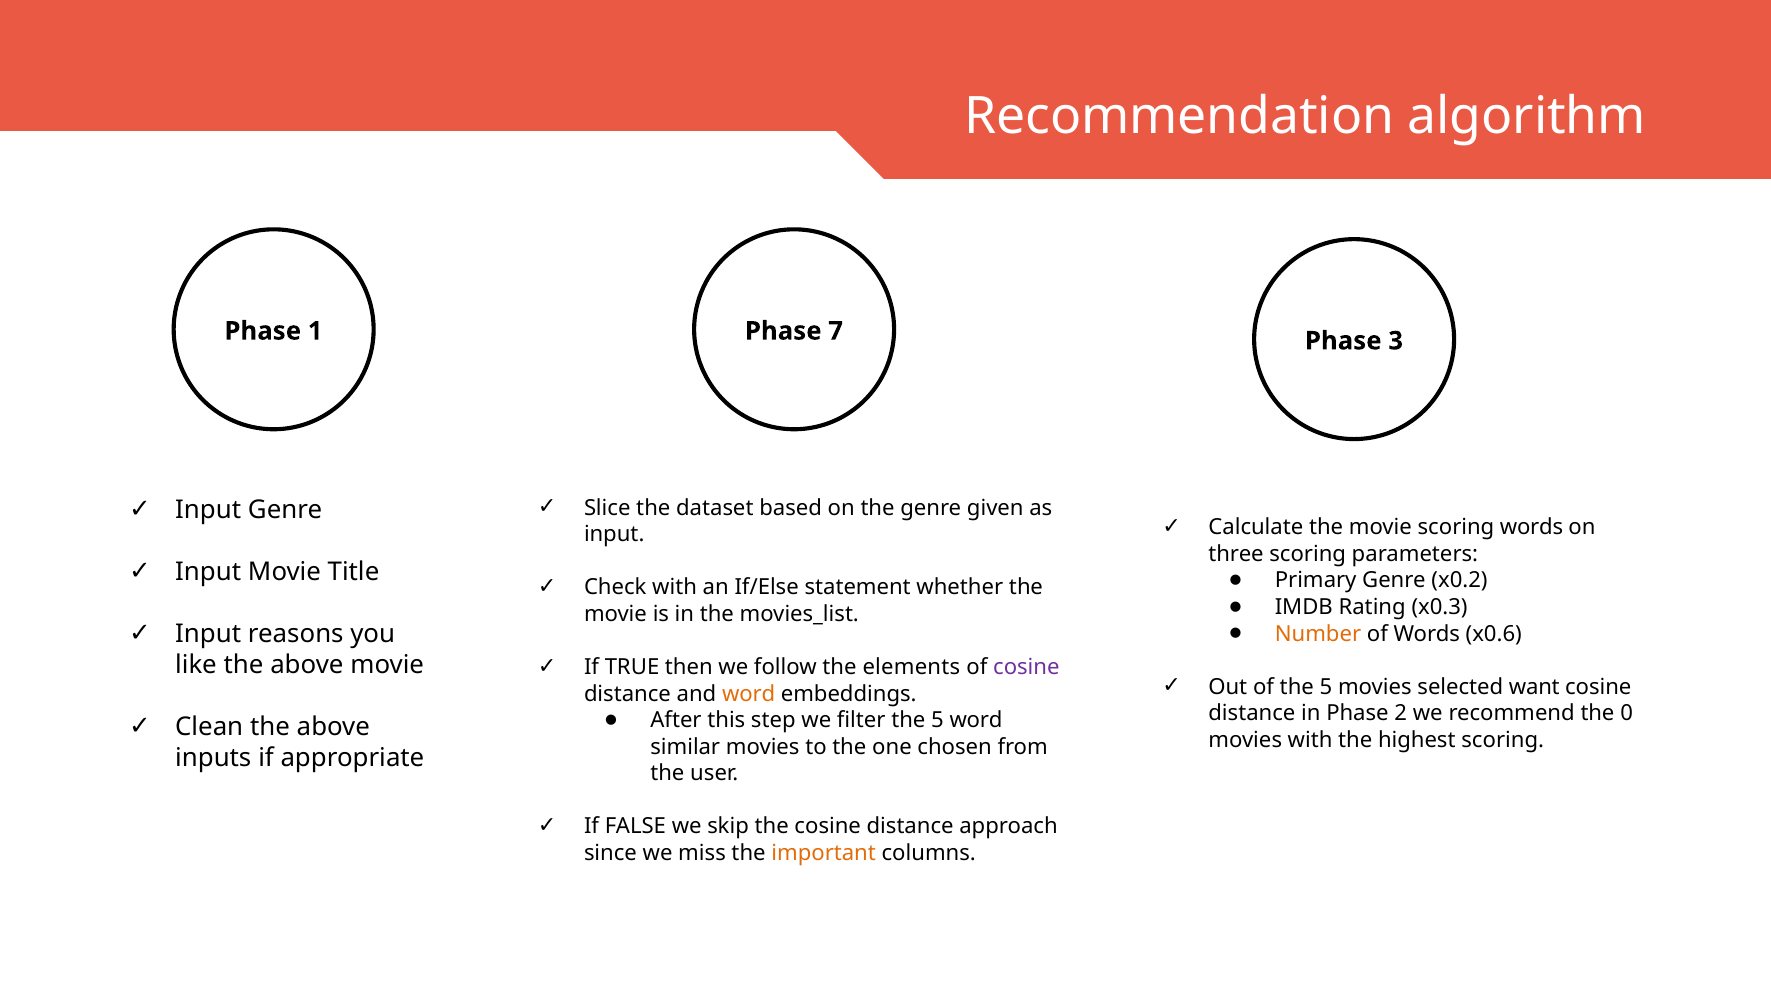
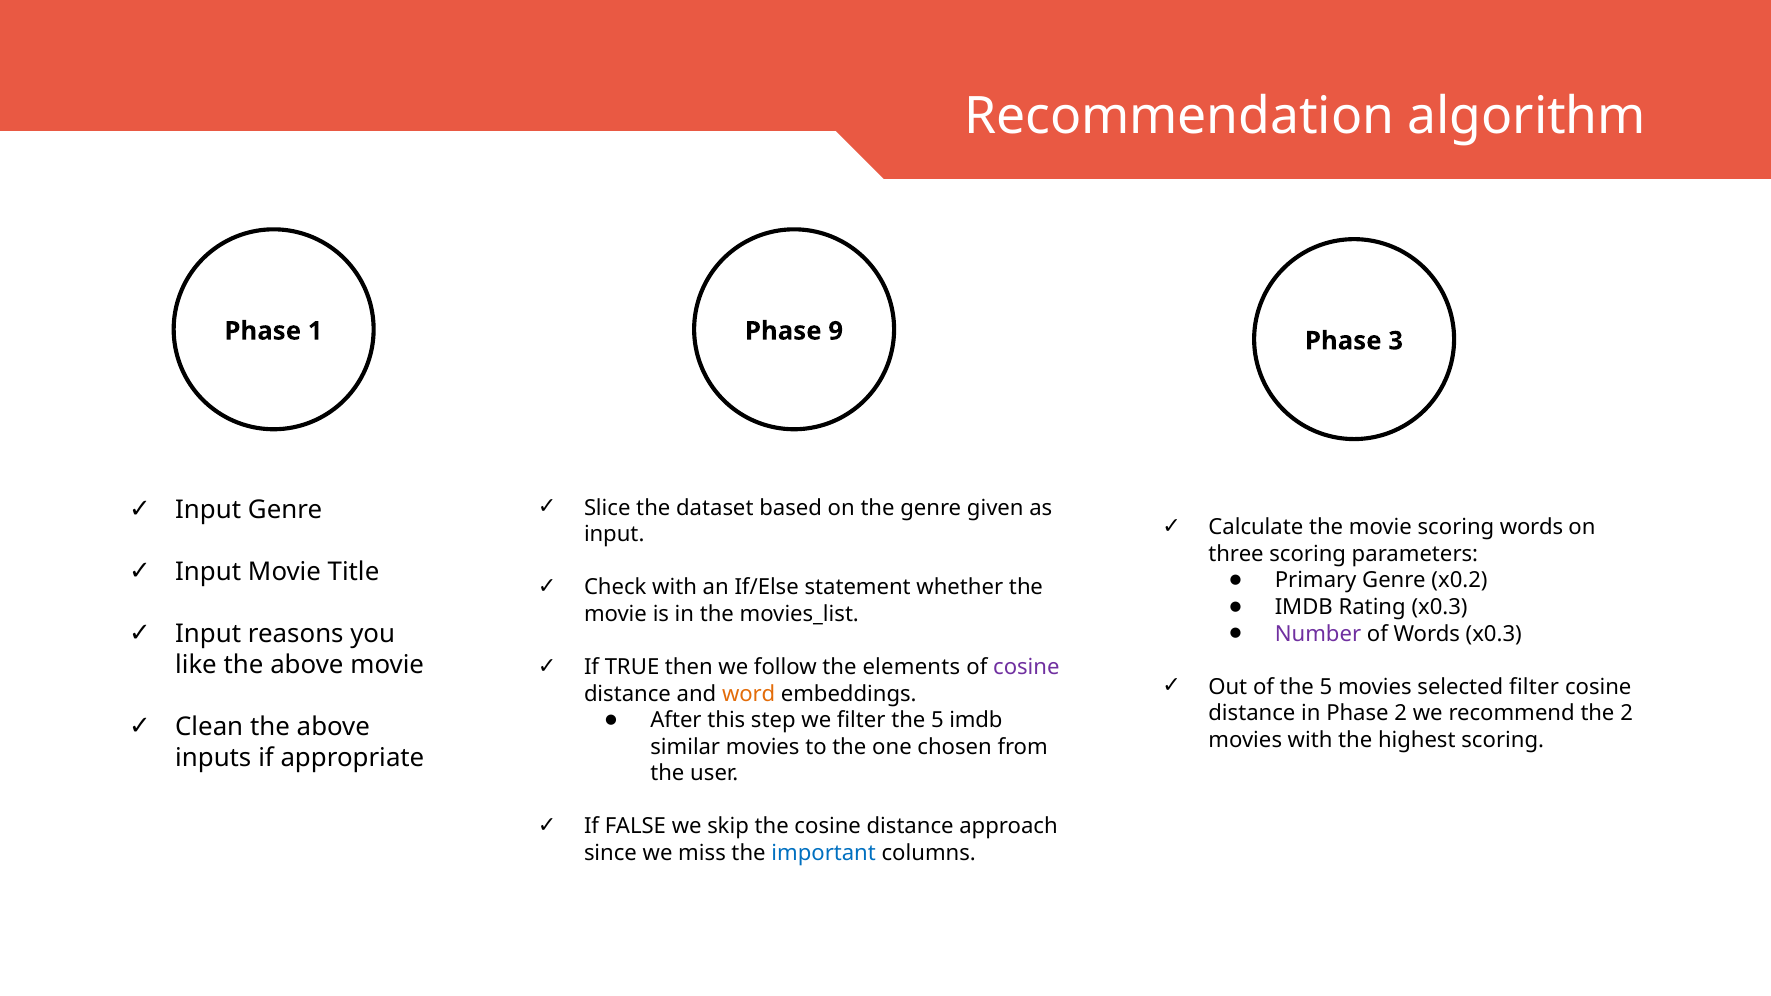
7: 7 -> 9 (836, 331)
Number colour: orange -> purple (1318, 634)
Words x0.6: x0.6 -> x0.3 (1494, 634)
selected want: want -> filter (1534, 687)
the 0: 0 -> 2 (1627, 714)
5 word: word -> imdb (976, 720)
important colour: orange -> blue (824, 853)
